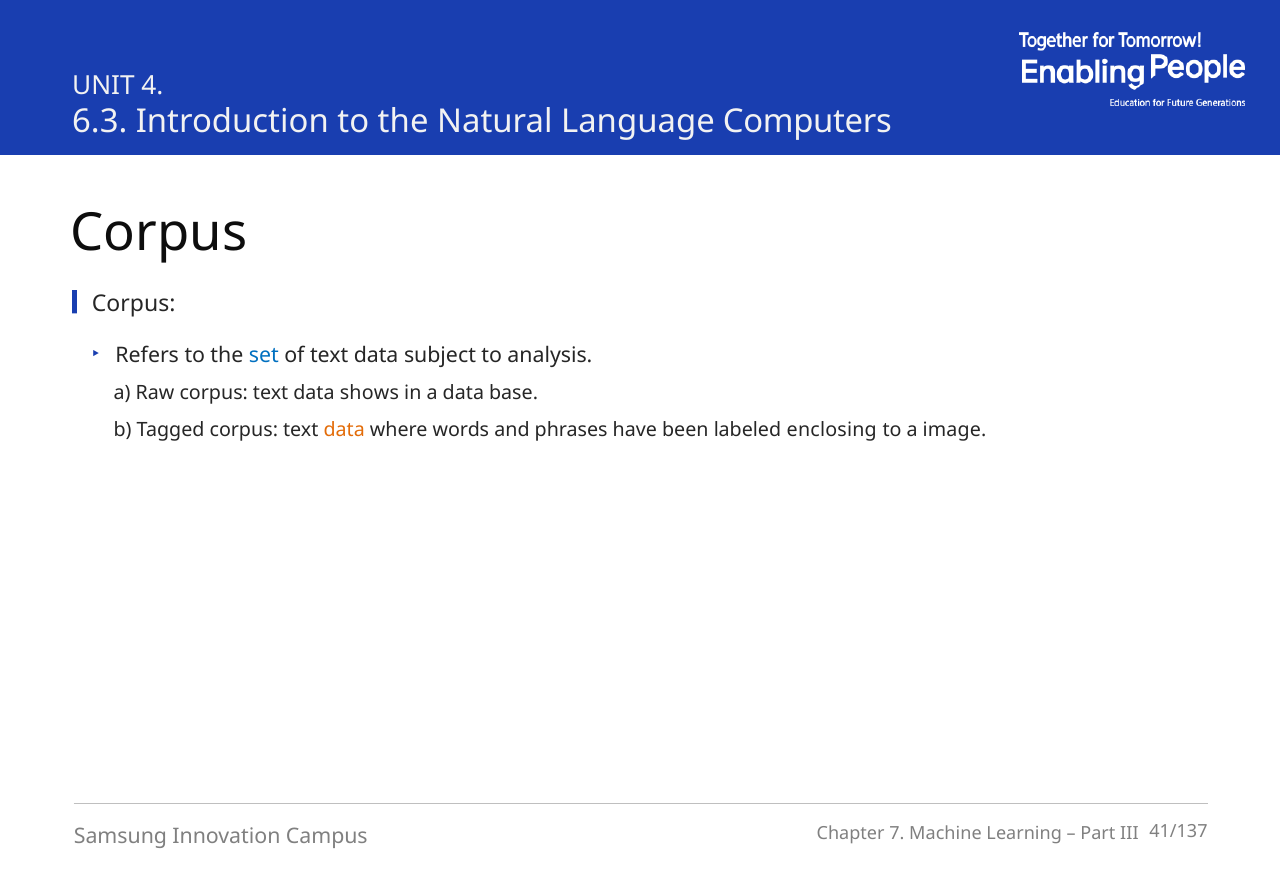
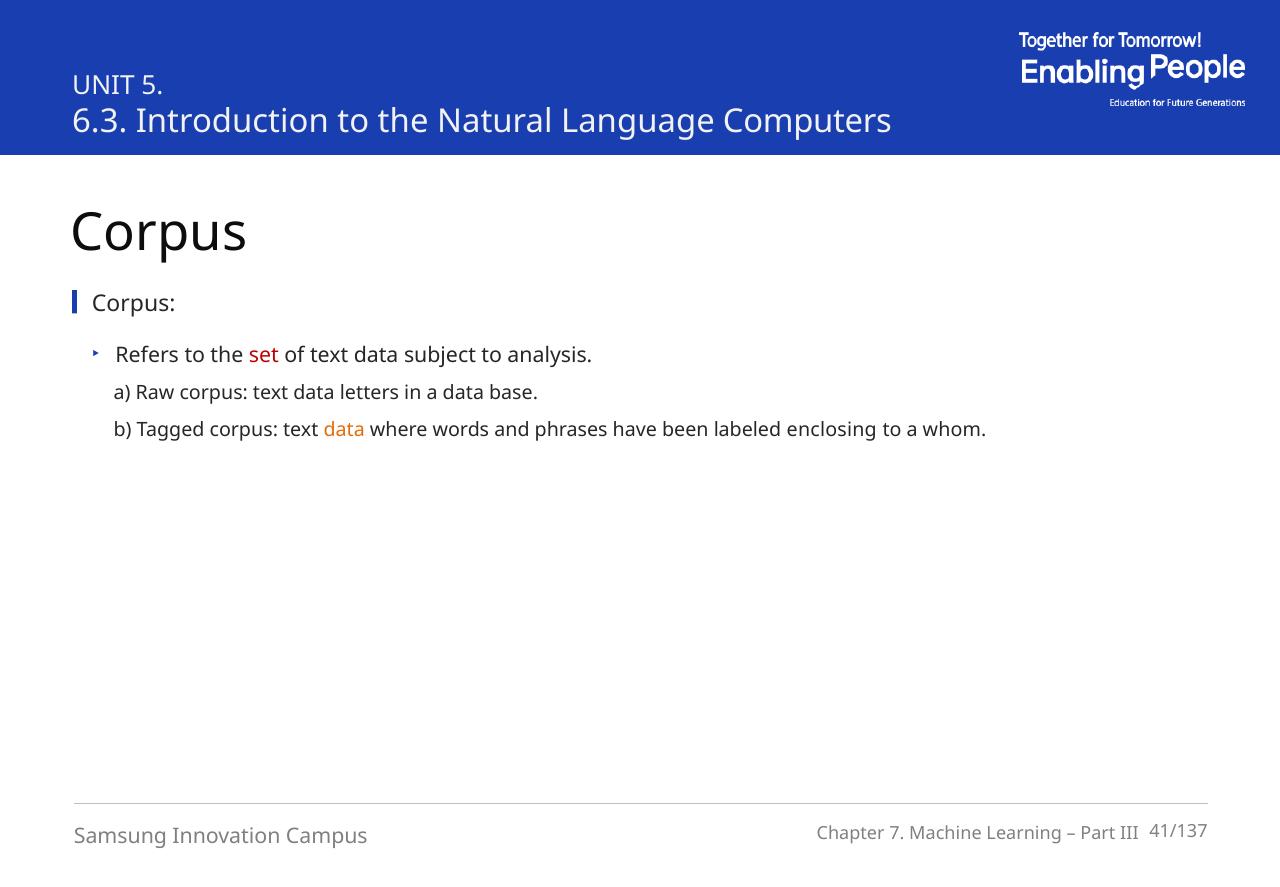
4: 4 -> 5 (152, 85)
set colour: blue -> red (264, 355)
shows: shows -> letters (369, 393)
image: image -> whom (955, 429)
